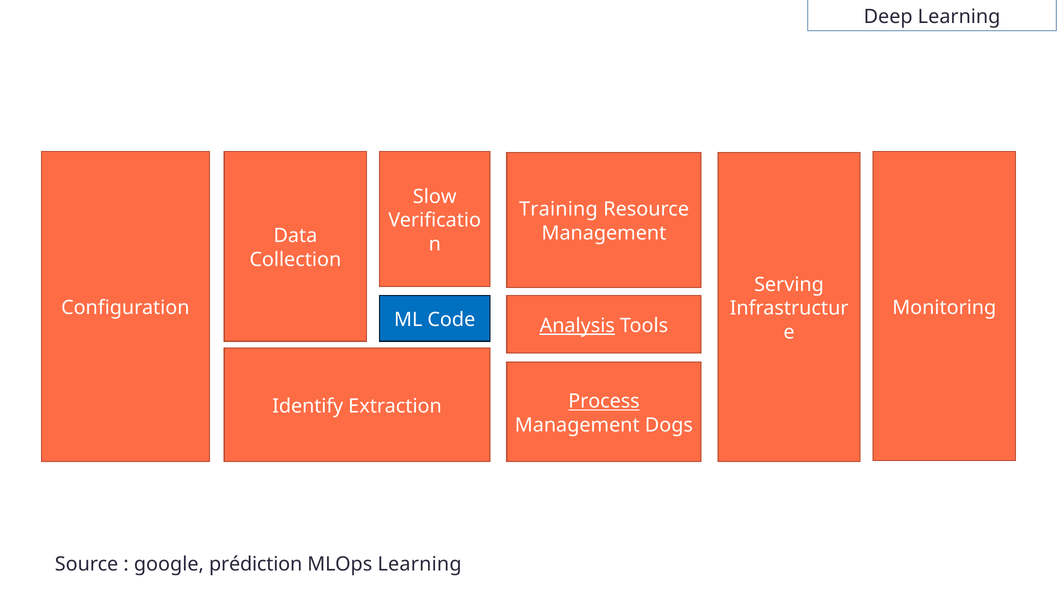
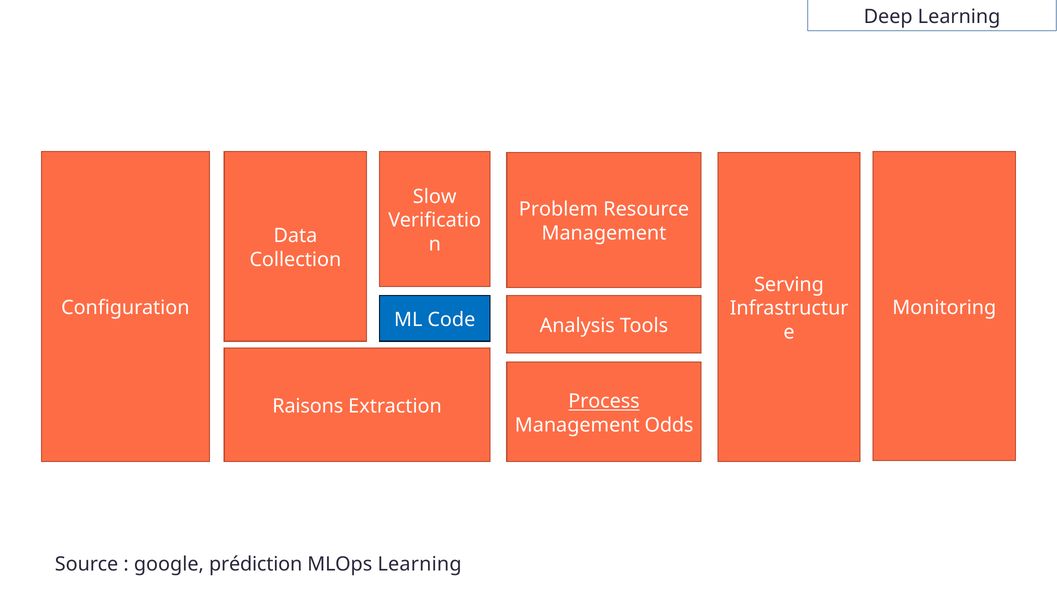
Training: Training -> Problem (559, 210)
Analysis underline: present -> none (577, 326)
Identify: Identify -> Raisons (308, 407)
Dogs: Dogs -> Odds (669, 426)
